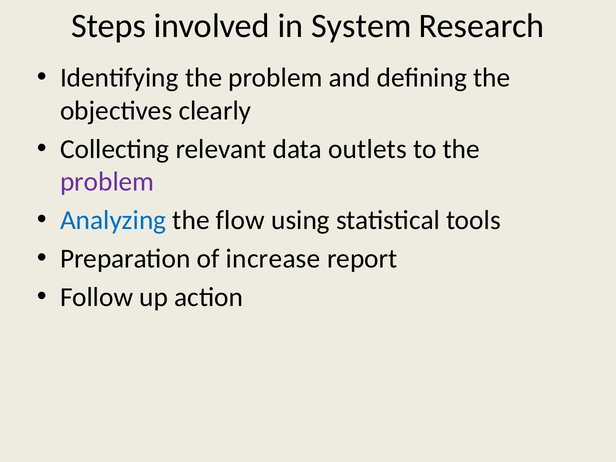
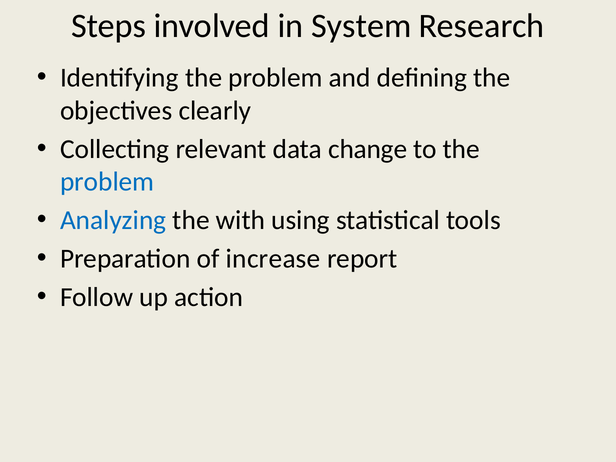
outlets: outlets -> change (368, 149)
problem colour: purple -> blue (107, 182)
flow: flow -> with (240, 220)
